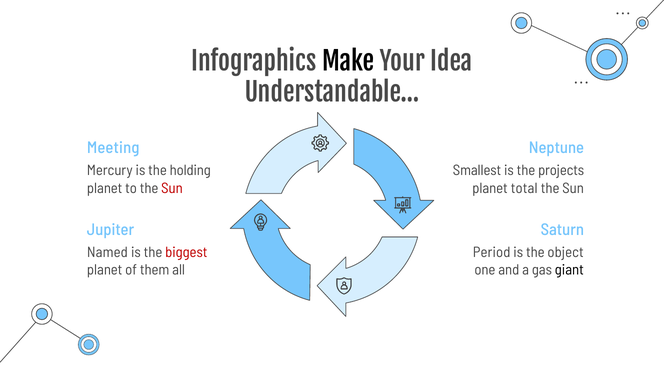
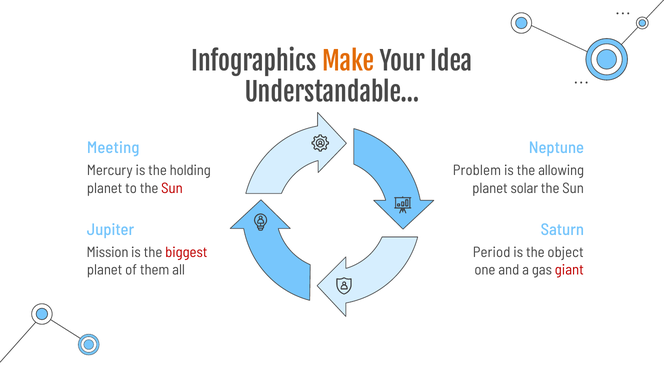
Make colour: black -> orange (348, 62)
Smallest: Smallest -> Problem (477, 171)
projects: projects -> allowing (561, 171)
total: total -> solar (524, 188)
Named: Named -> Mission (108, 253)
giant colour: black -> red (569, 270)
